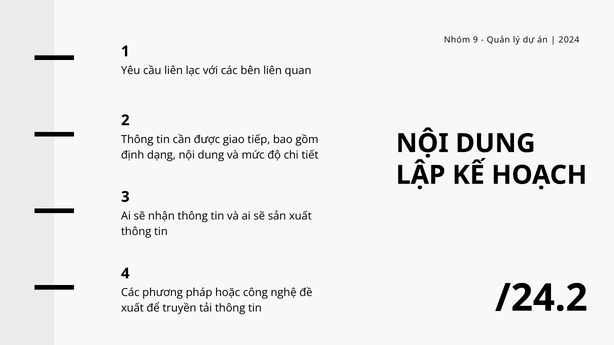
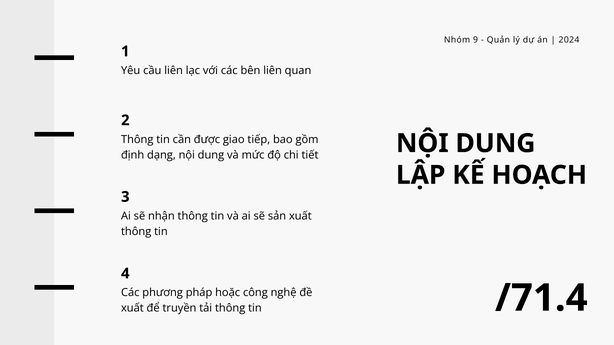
/24.2: /24.2 -> /71.4 (541, 298)
